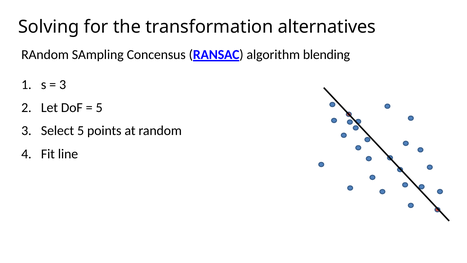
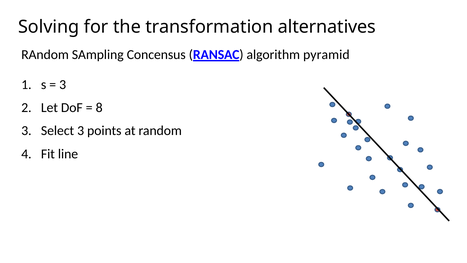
blending: blending -> pyramid (326, 55)
5: 5 -> 8 (99, 108)
Select 5: 5 -> 3 (81, 131)
